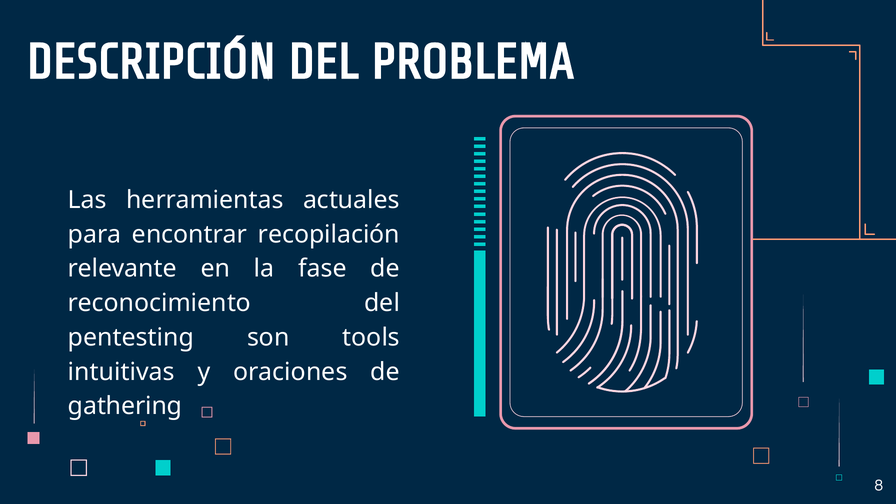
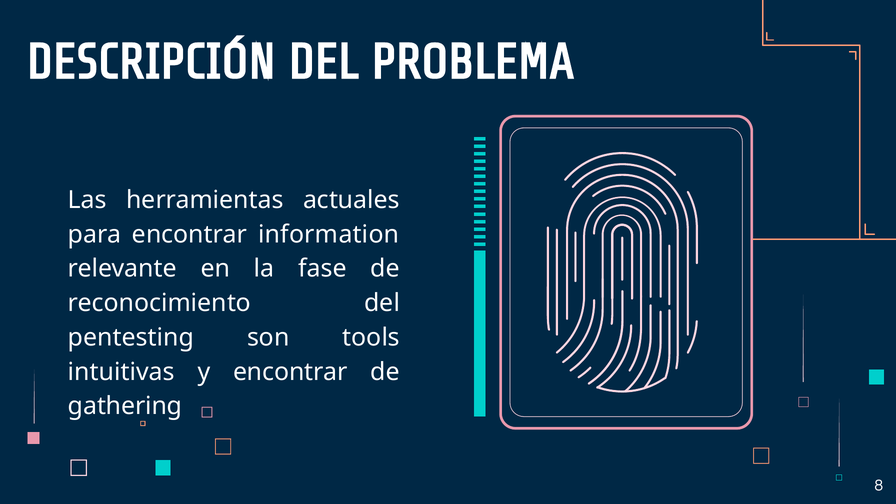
recopilación: recopilación -> information (329, 234)
y oraciones: oraciones -> encontrar (290, 372)
